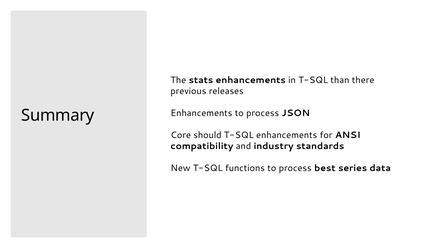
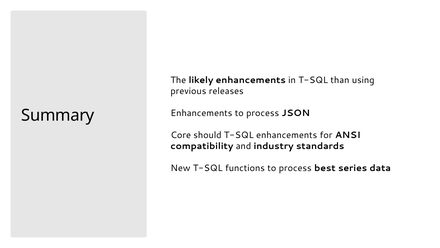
stats: stats -> likely (201, 80)
there: there -> using (363, 80)
